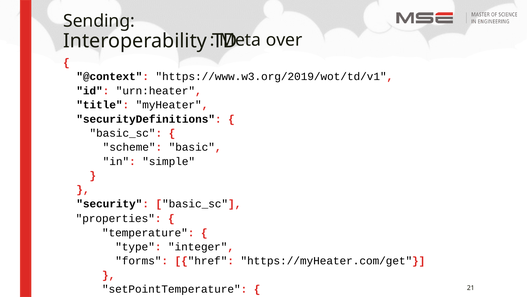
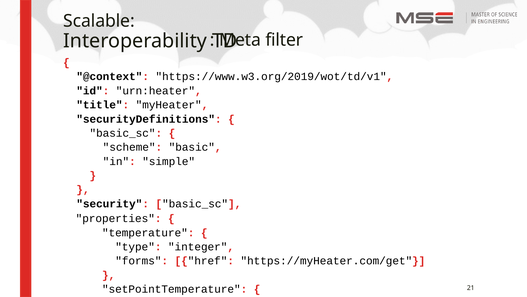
Sending: Sending -> Scalable (99, 21)
over: over -> filter (284, 40)
